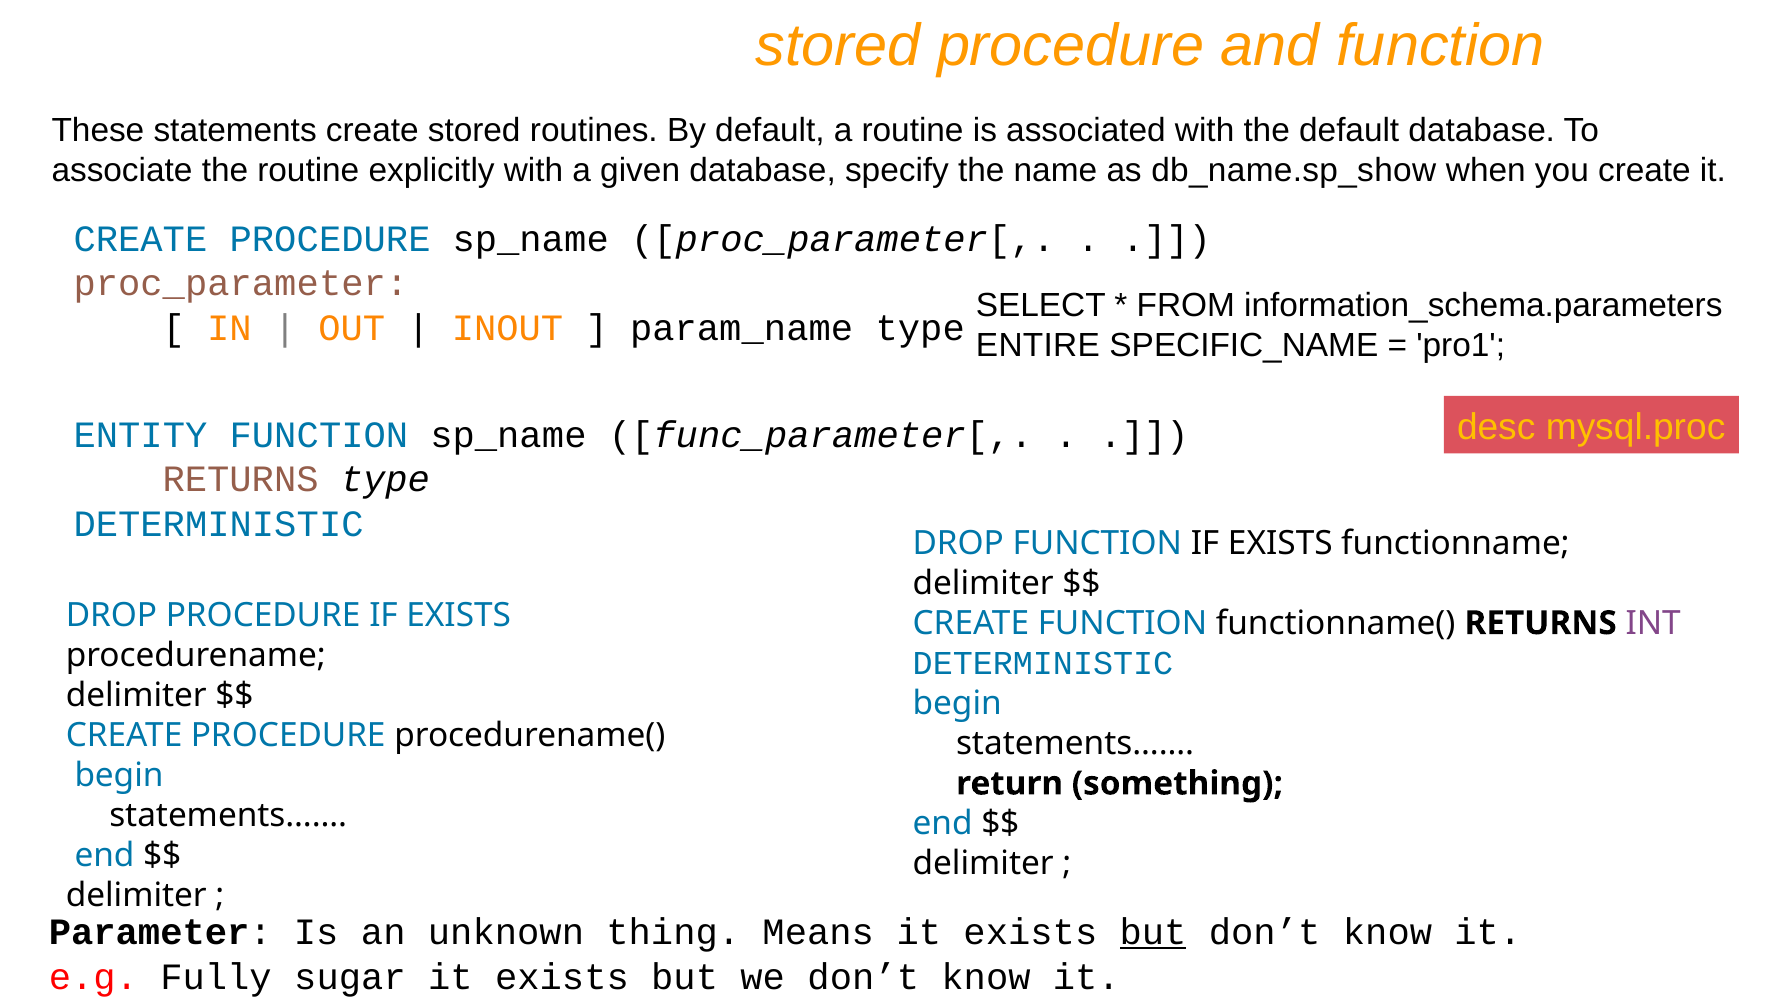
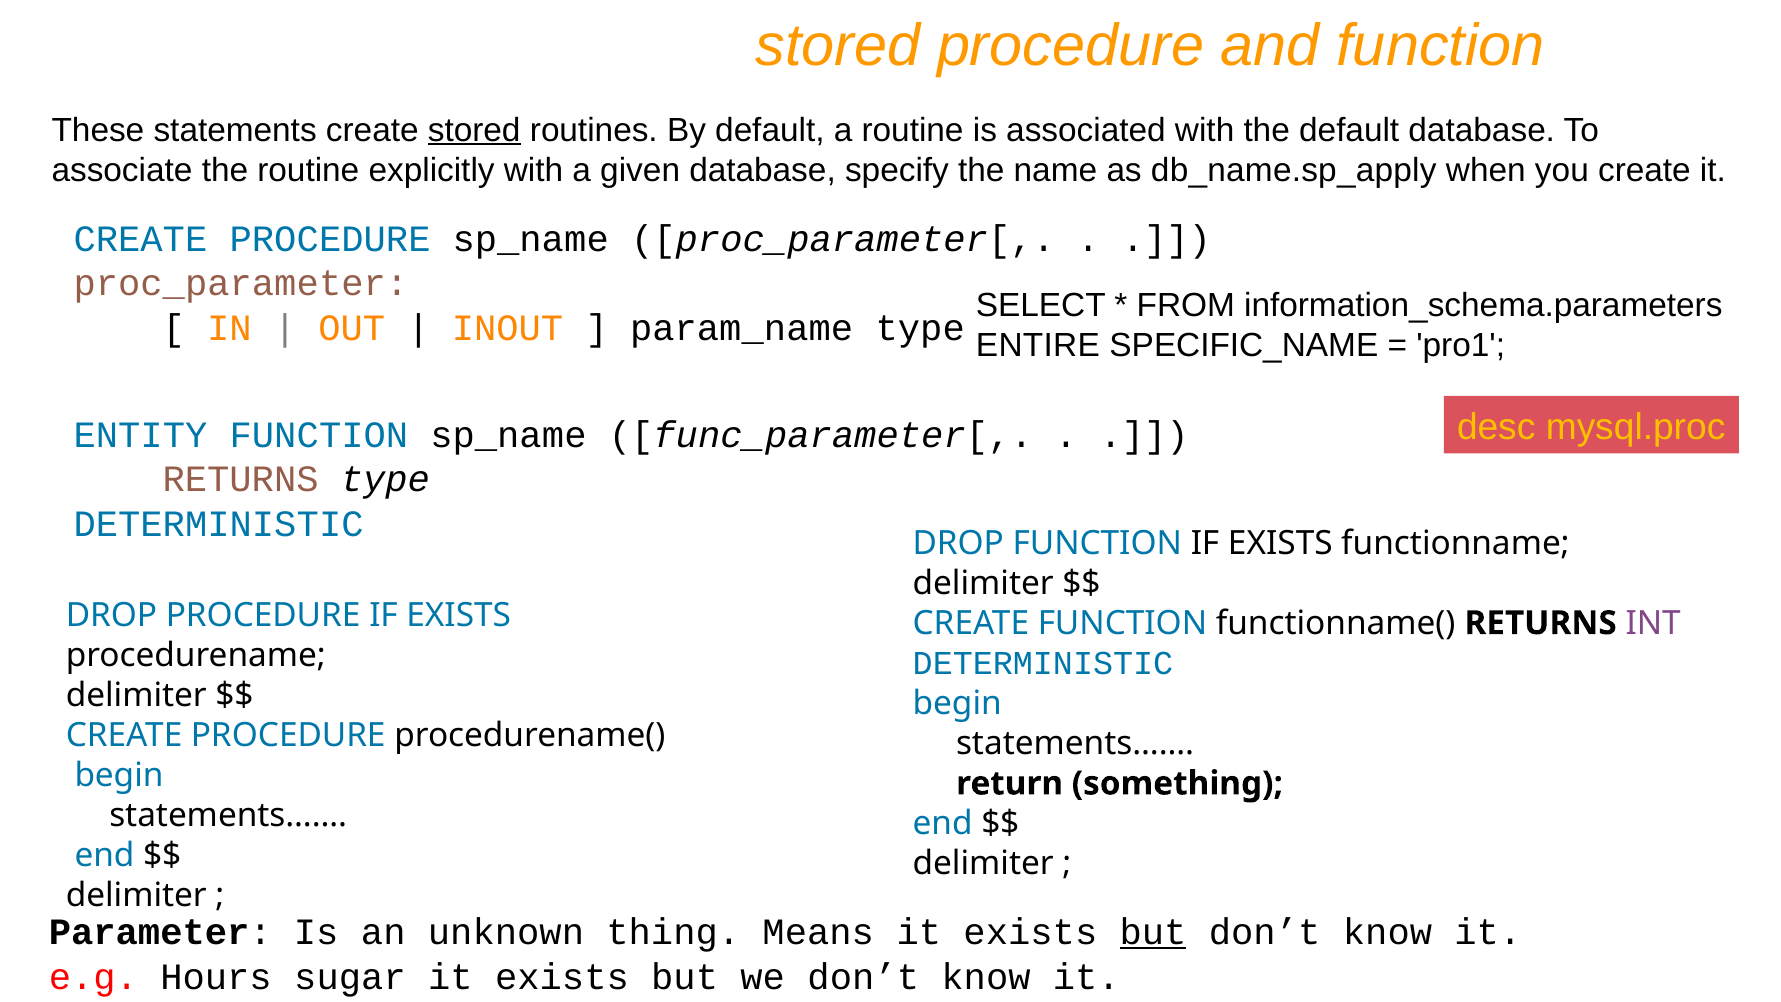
stored underline: none -> present (474, 130)
db_name.sp_show: db_name.sp_show -> db_name.sp_apply (1294, 170)
Fully: Fully -> Hours (216, 977)
